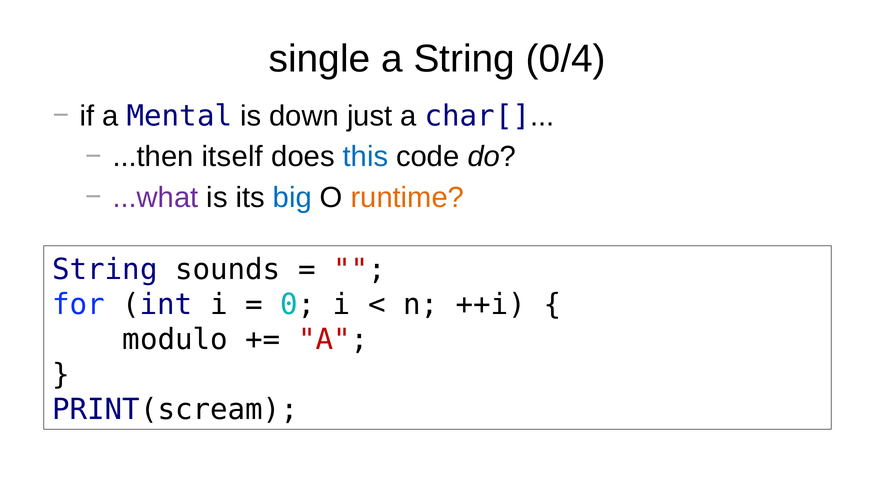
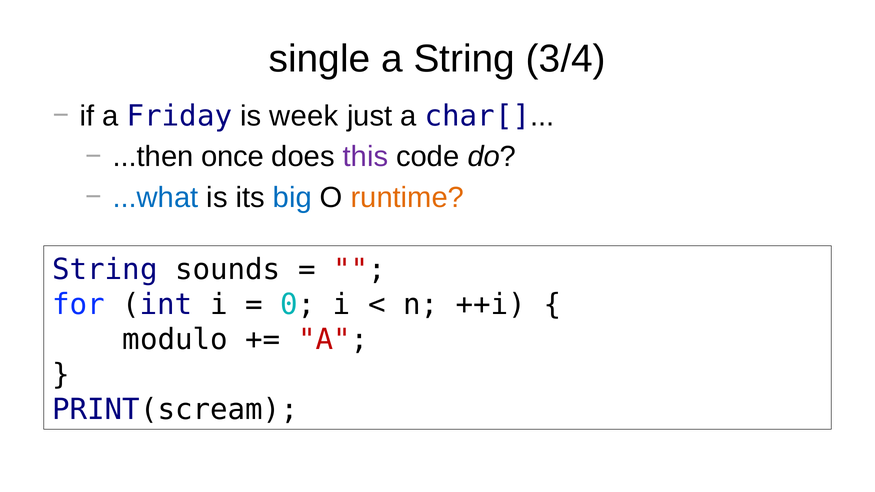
0/4: 0/4 -> 3/4 (566, 59)
Mental: Mental -> Friday (179, 116)
down: down -> week (304, 116)
itself: itself -> once (233, 157)
this colour: blue -> purple (365, 157)
...what colour: purple -> blue (156, 198)
